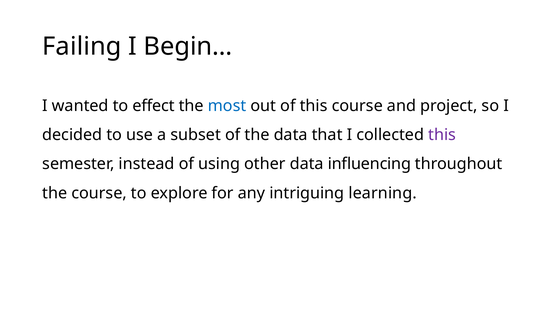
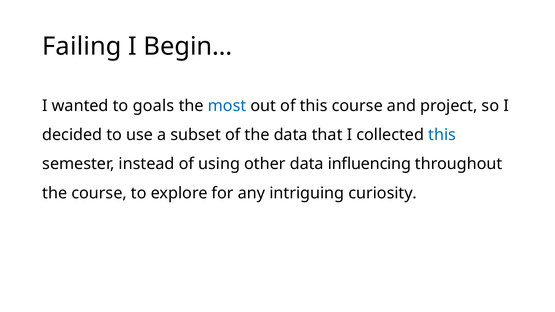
effect: effect -> goals (153, 106)
this colour: purple -> blue (442, 135)
learning: learning -> curiosity (383, 193)
